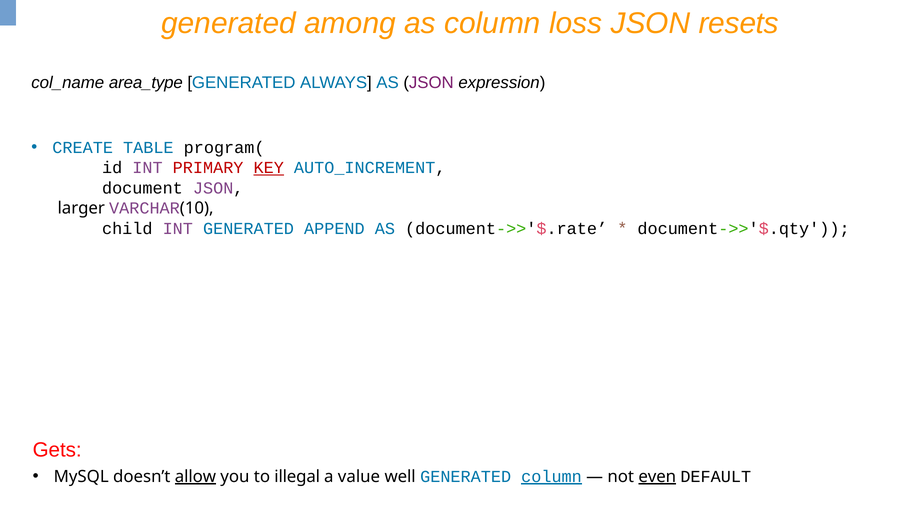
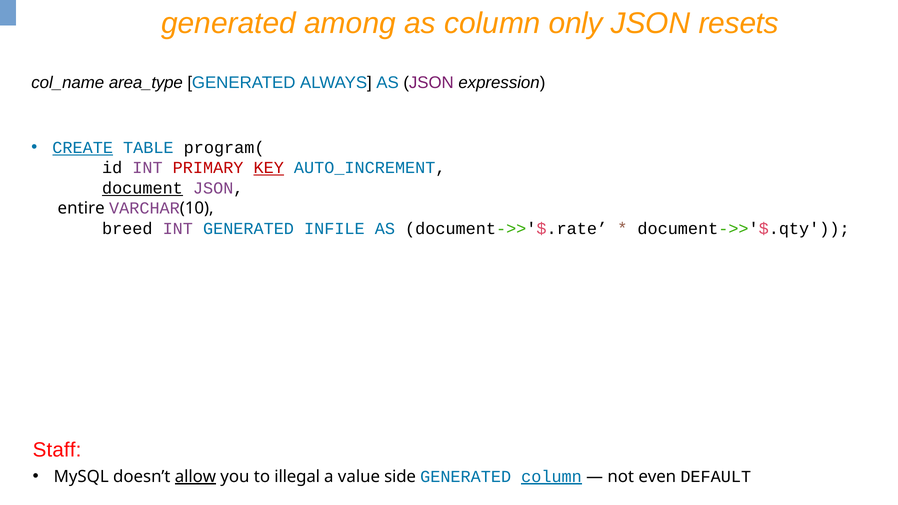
loss: loss -> only (576, 23)
CREATE underline: none -> present (83, 148)
document underline: none -> present (142, 188)
larger: larger -> entire (81, 208)
child: child -> breed (127, 229)
APPEND: APPEND -> INFILE (334, 229)
Gets: Gets -> Staff (57, 450)
well: well -> side (400, 477)
even underline: present -> none (657, 477)
